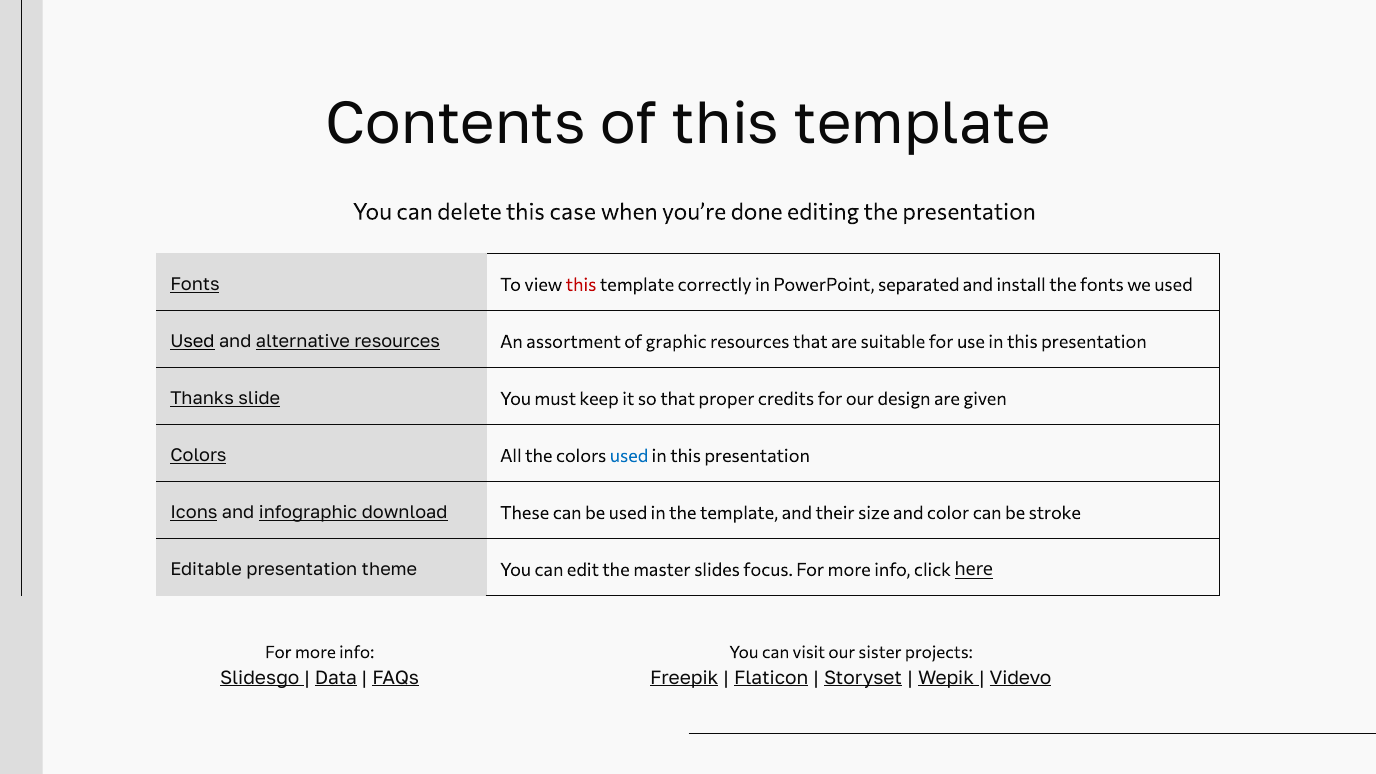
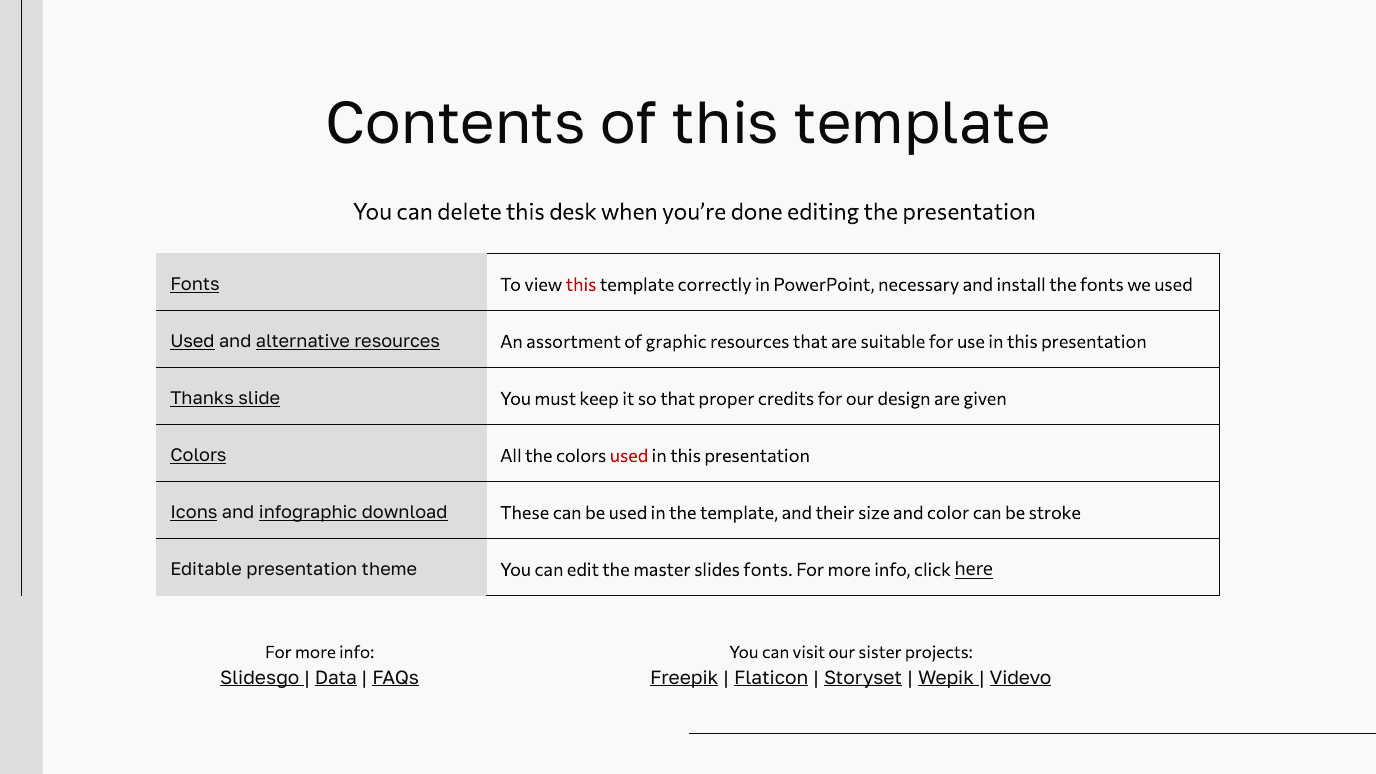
case: case -> desk (573, 212)
separated: separated -> necessary (919, 285)
used colour: blue -> red (629, 456)
slides focus: focus -> fonts (768, 570)
